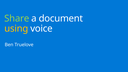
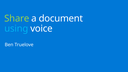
using colour: yellow -> light blue (16, 29)
